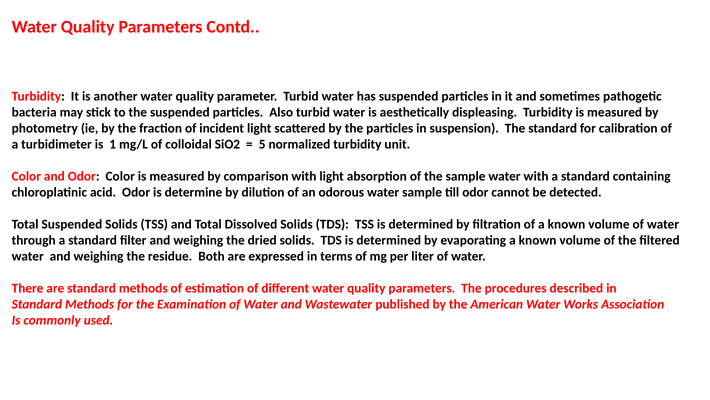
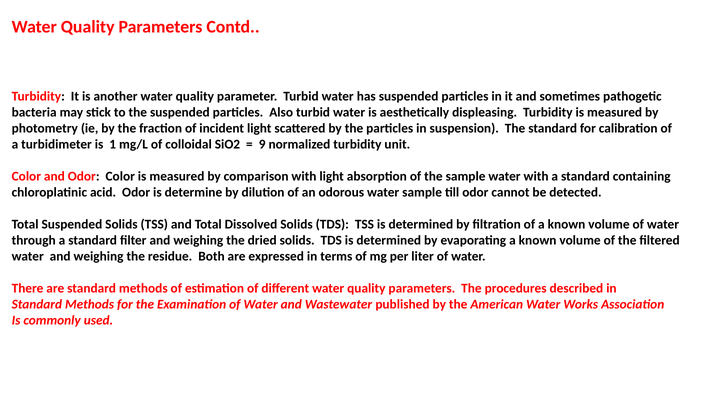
5: 5 -> 9 (262, 144)
